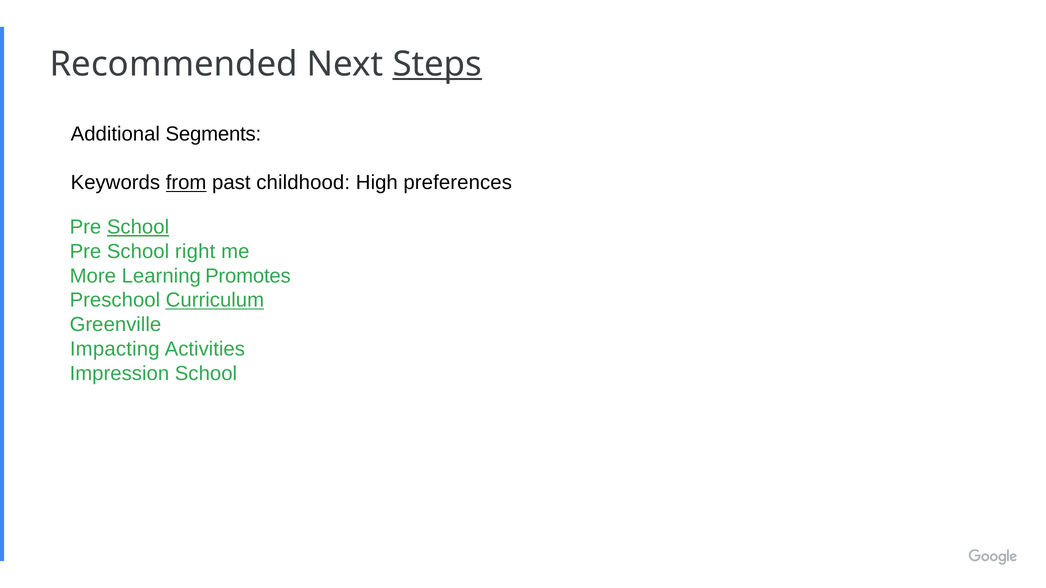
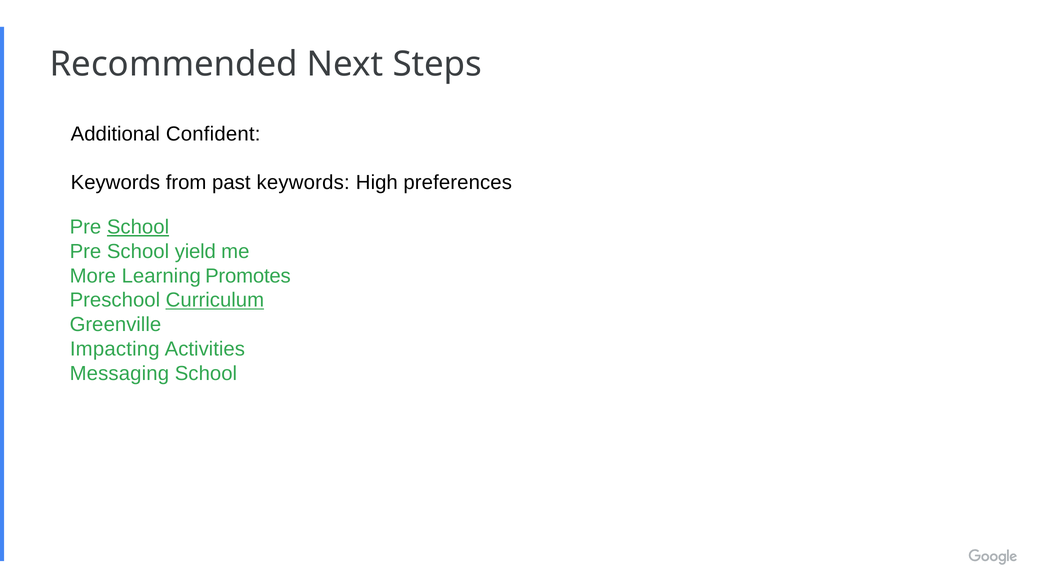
Steps underline: present -> none (437, 64)
Segments: Segments -> Confident (213, 134)
from underline: present -> none (186, 183)
past childhood: childhood -> keywords (303, 183)
right: right -> yield (195, 252)
Impression: Impression -> Messaging (119, 374)
